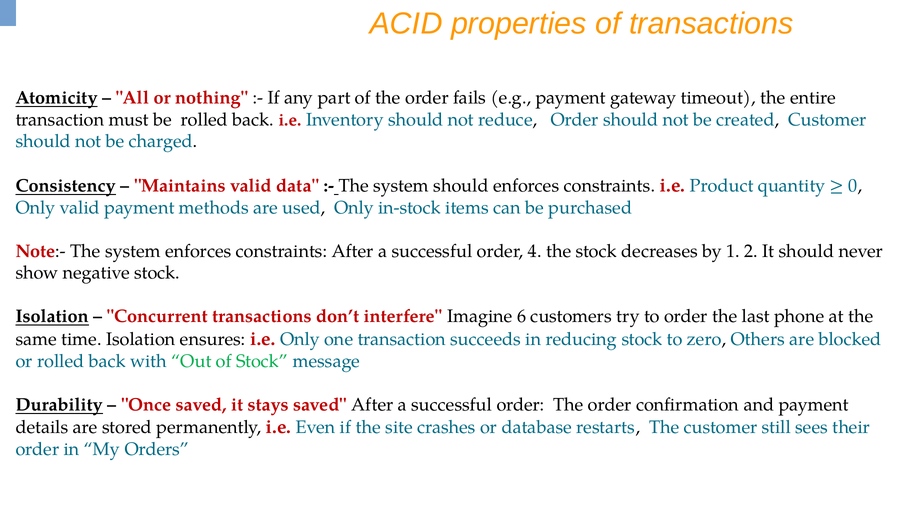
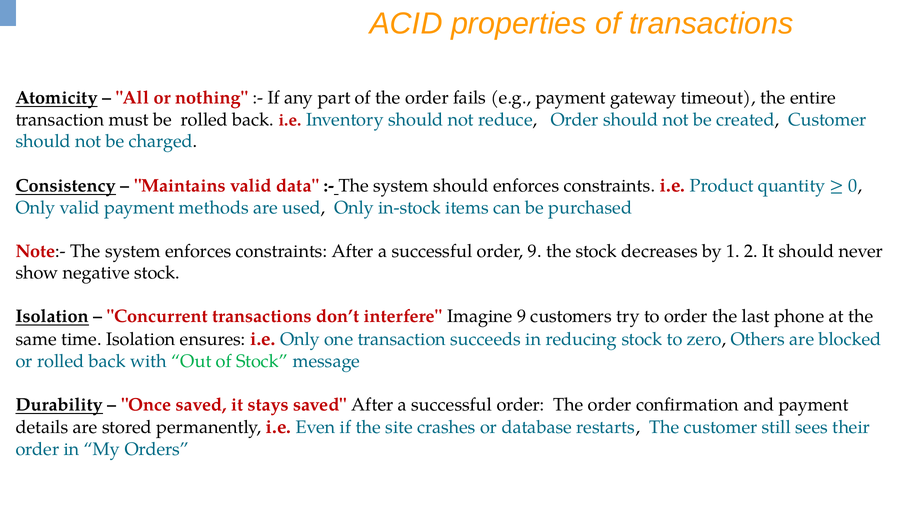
order 4: 4 -> 9 (535, 251)
Imagine 6: 6 -> 9 (522, 316)
